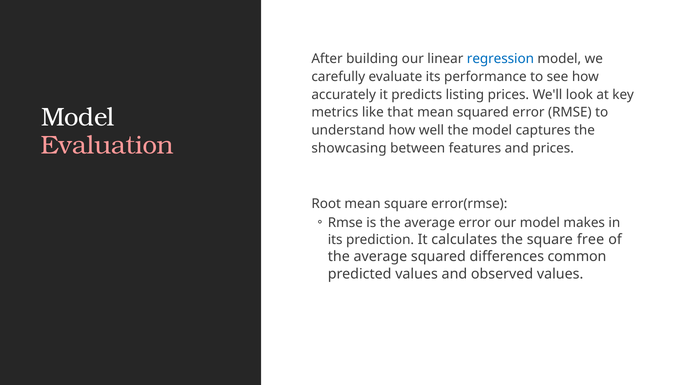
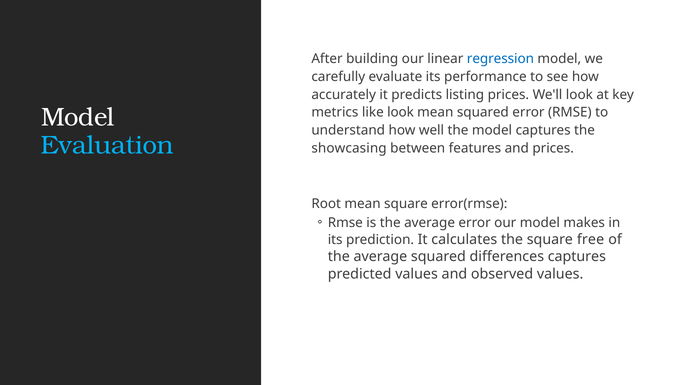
like that: that -> look (401, 112)
Evaluation colour: pink -> light blue (107, 145)
differences common: common -> captures (577, 257)
